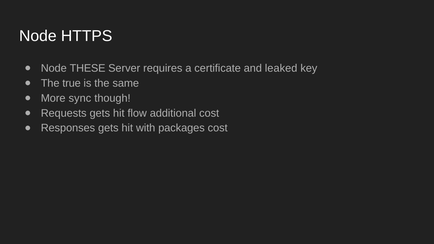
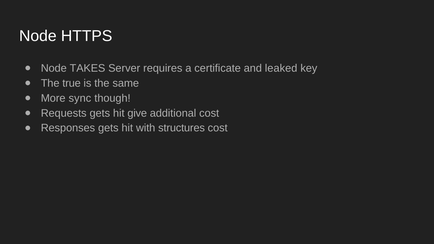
THESE: THESE -> TAKES (87, 68)
flow: flow -> give (137, 113)
packages: packages -> structures (182, 128)
